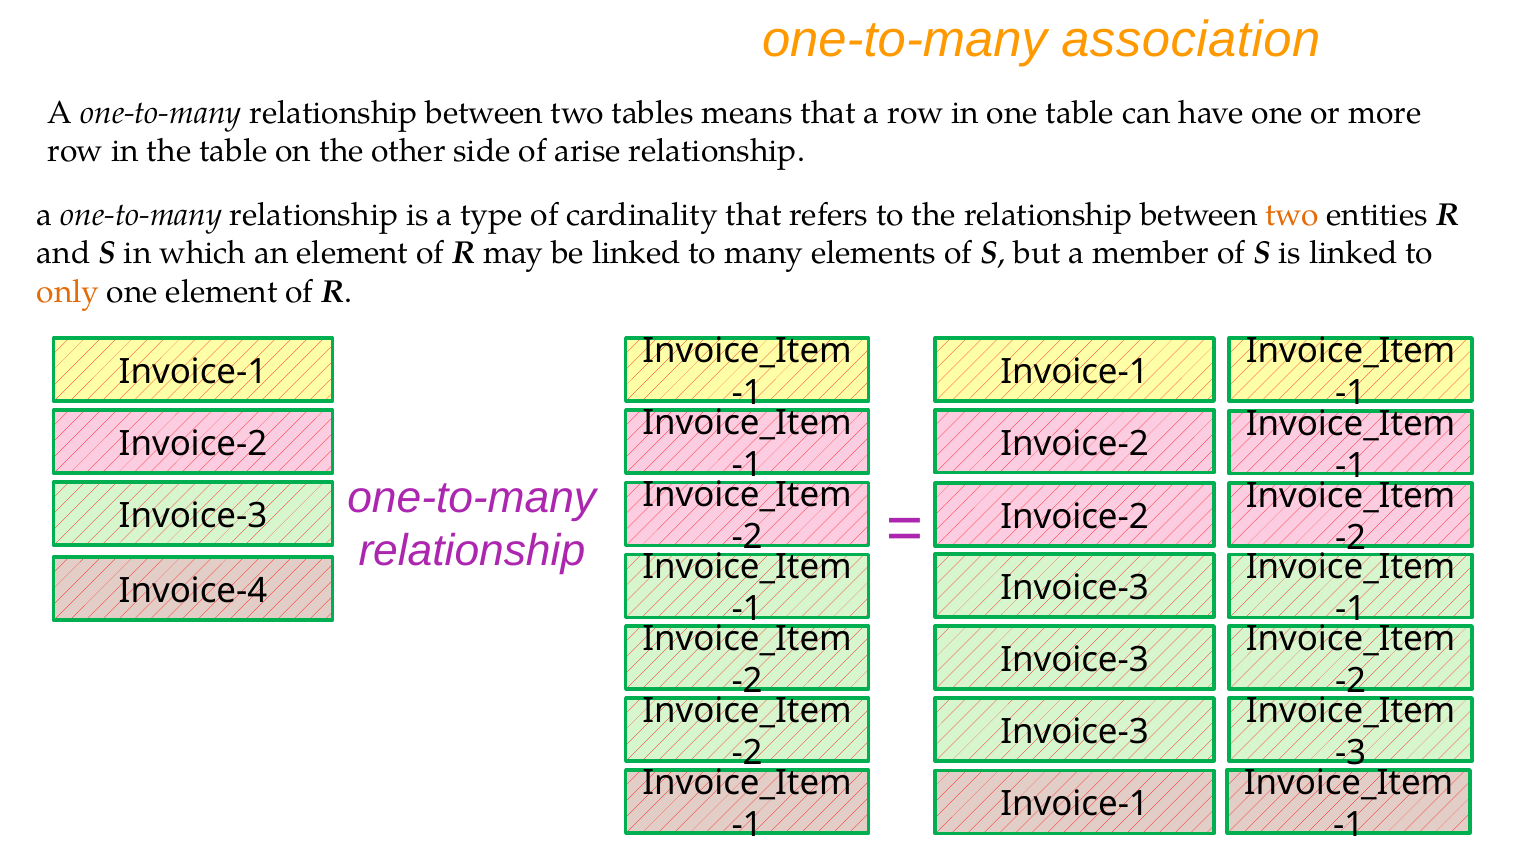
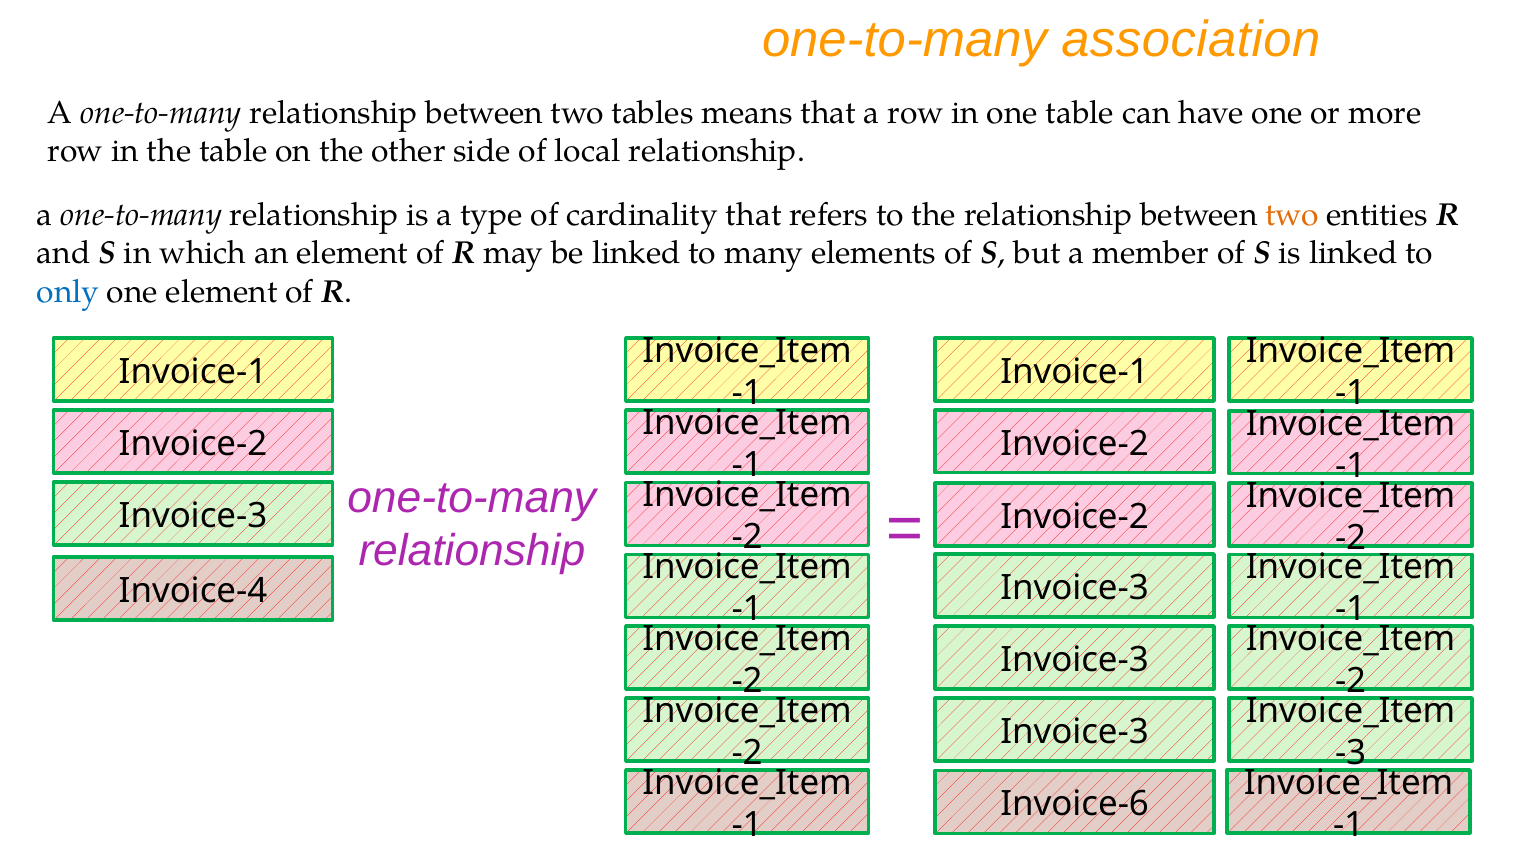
arise: arise -> local (588, 151)
only colour: orange -> blue (68, 291)
Invoice-1: Invoice-1 -> Invoice-6 (1075, 804)
